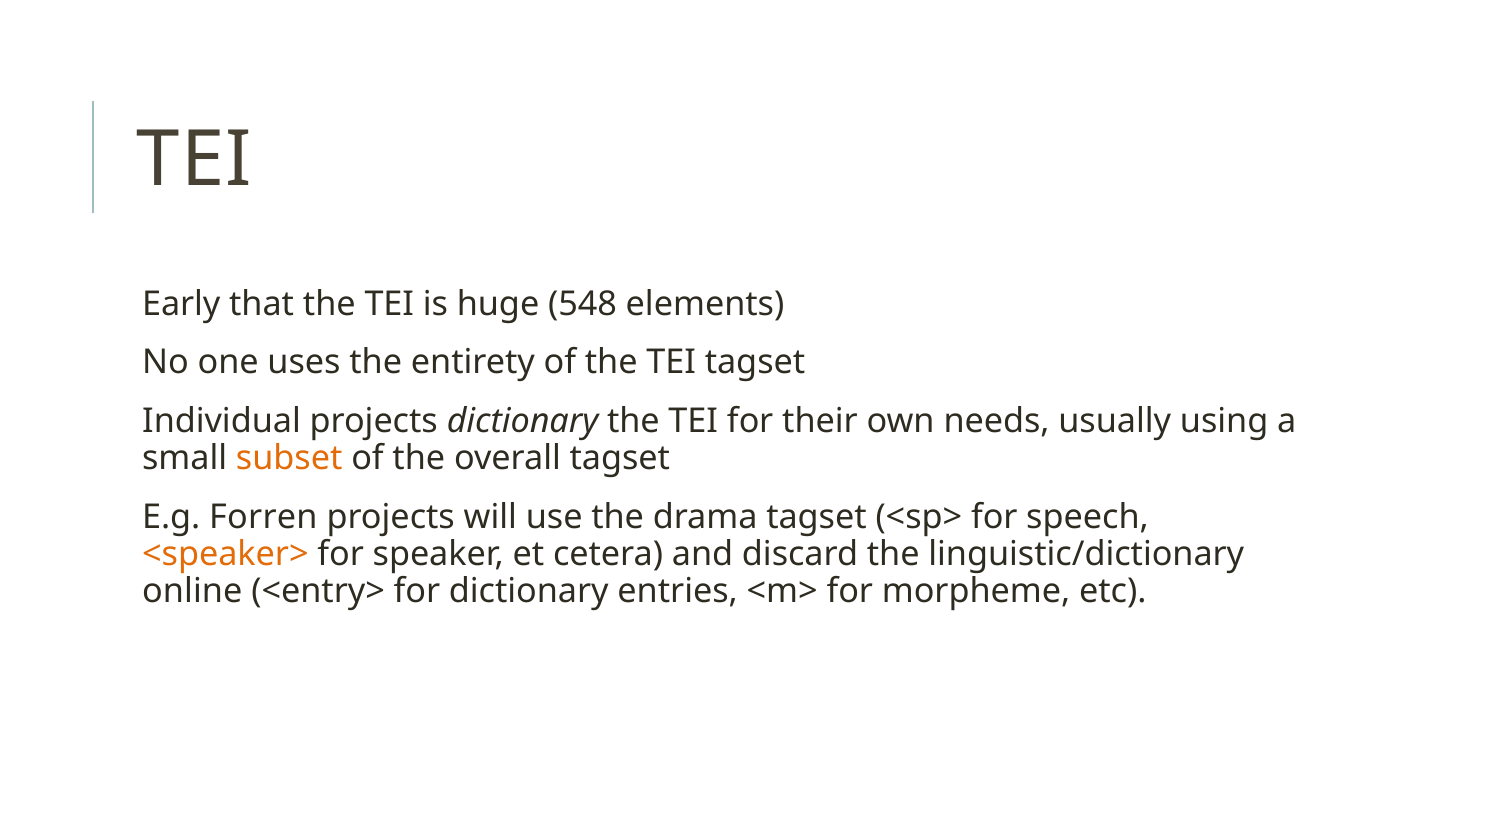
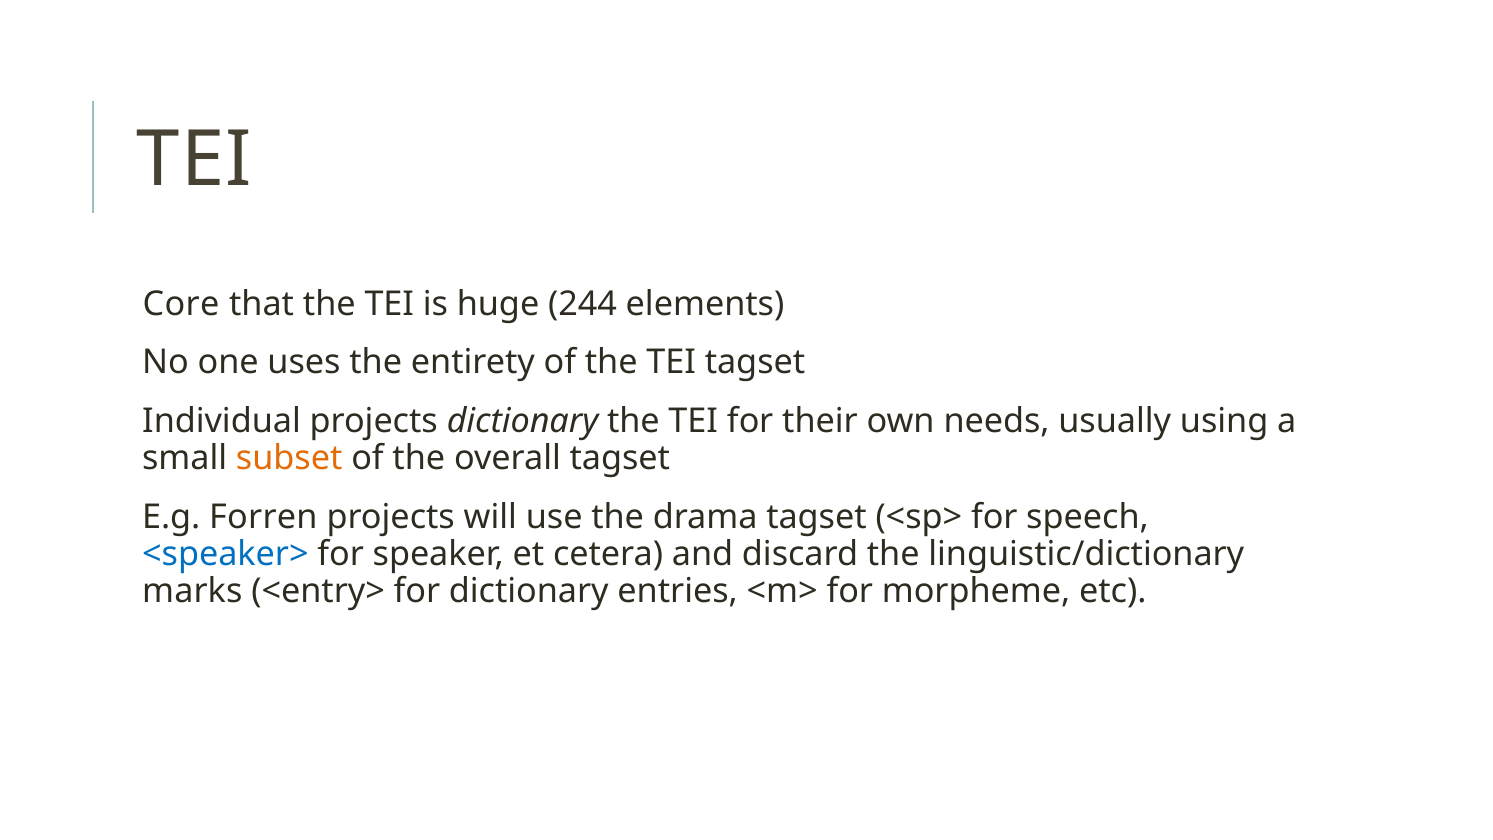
Early: Early -> Core (181, 304)
548: 548 -> 244 (583, 304)
<speaker> colour: orange -> blue (225, 554)
online: online -> marks (192, 591)
